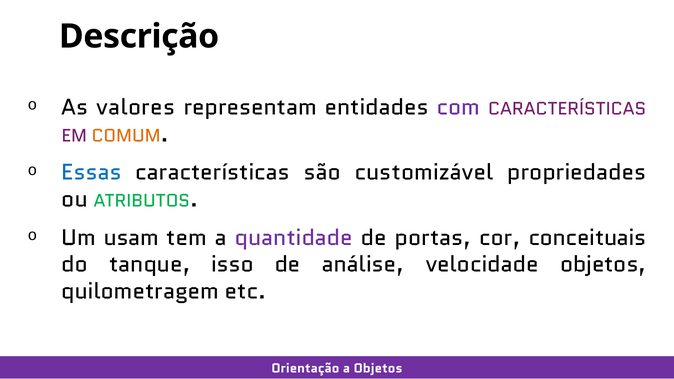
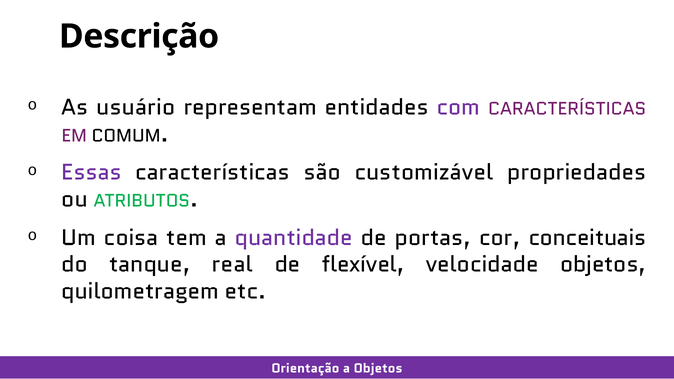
valores: valores -> usuário (136, 107)
COMUM colour: orange -> black (126, 136)
Essas colour: blue -> purple (92, 173)
usam: usam -> coisa (131, 238)
isso: isso -> real (232, 265)
análise: análise -> flexível (363, 265)
